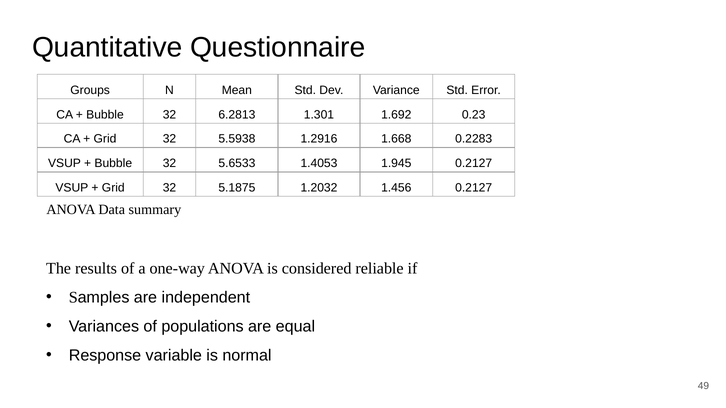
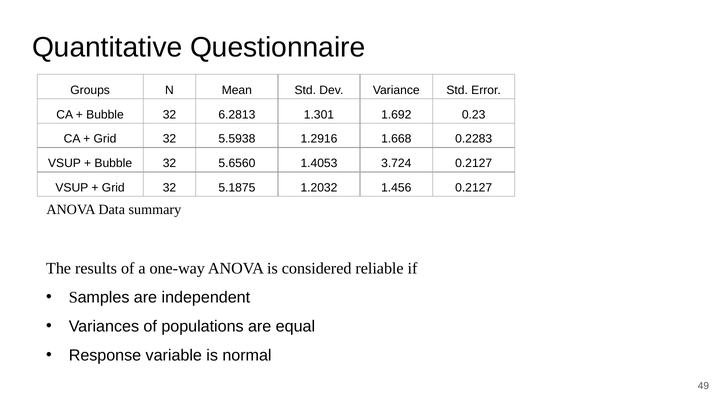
5.6533: 5.6533 -> 5.6560 (237, 164)
1.945: 1.945 -> 3.724 (396, 164)
